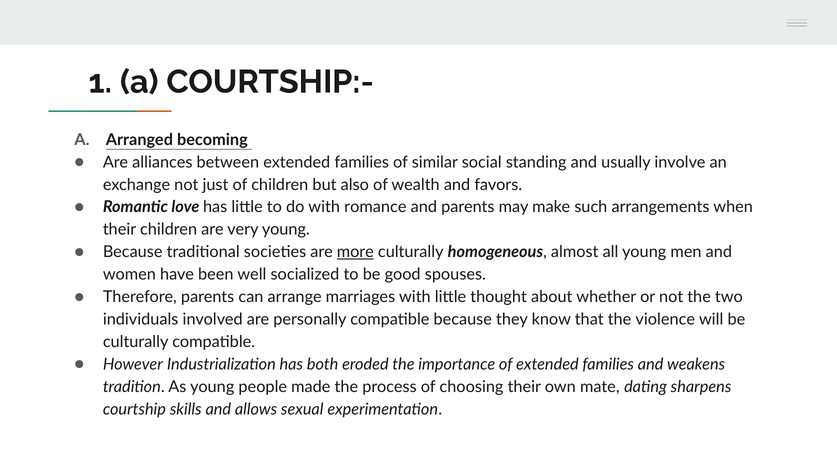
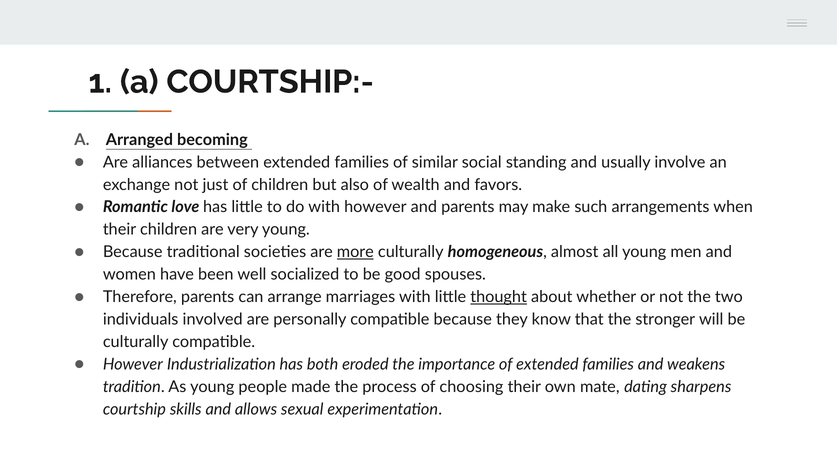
with romance: romance -> however (375, 207)
thought underline: none -> present (499, 297)
violence: violence -> stronger (665, 319)
